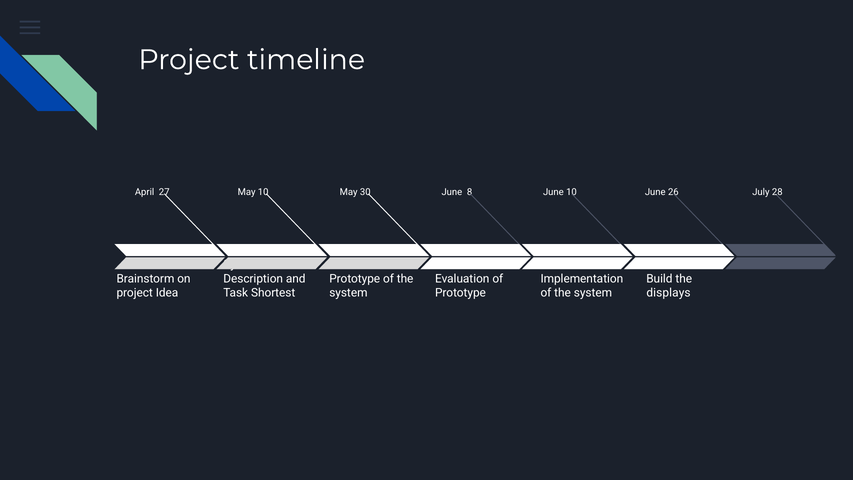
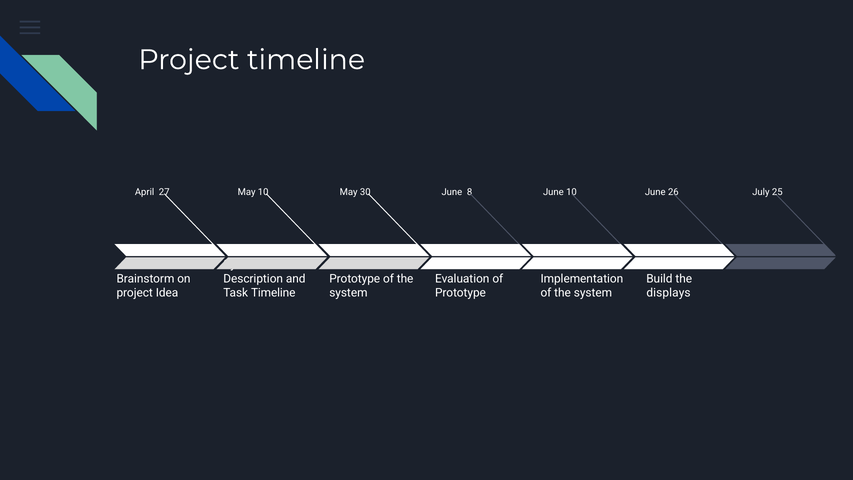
28: 28 -> 25 (777, 192)
Task Shortest: Shortest -> Timeline (273, 293)
